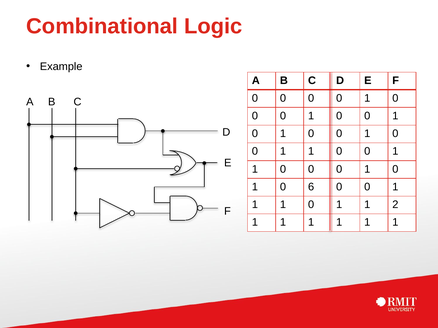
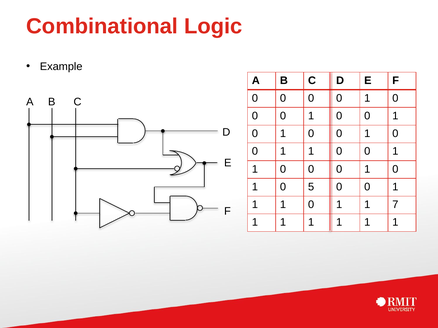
6: 6 -> 5 (311, 187)
2: 2 -> 7 (395, 205)
